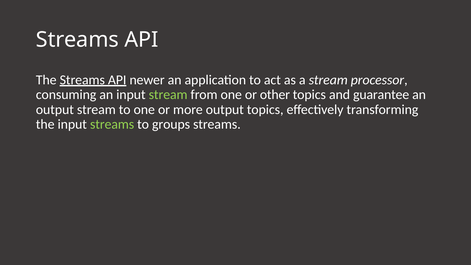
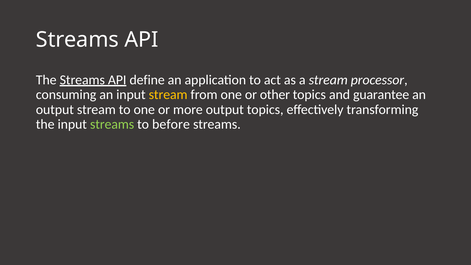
newer: newer -> define (147, 80)
stream colour: light green -> yellow (168, 95)
groups: groups -> before (171, 124)
